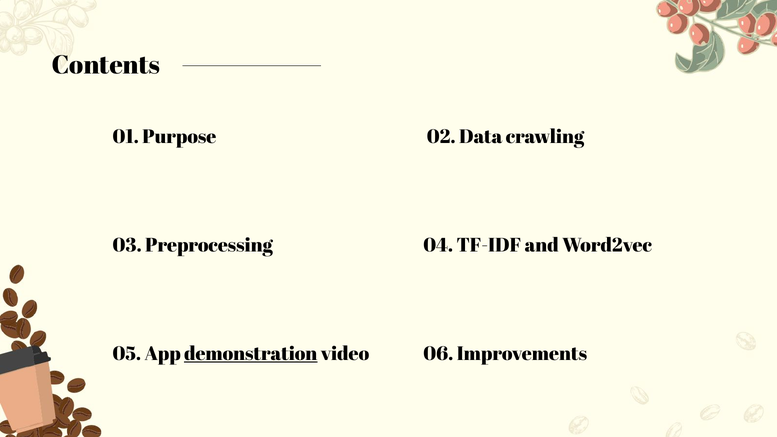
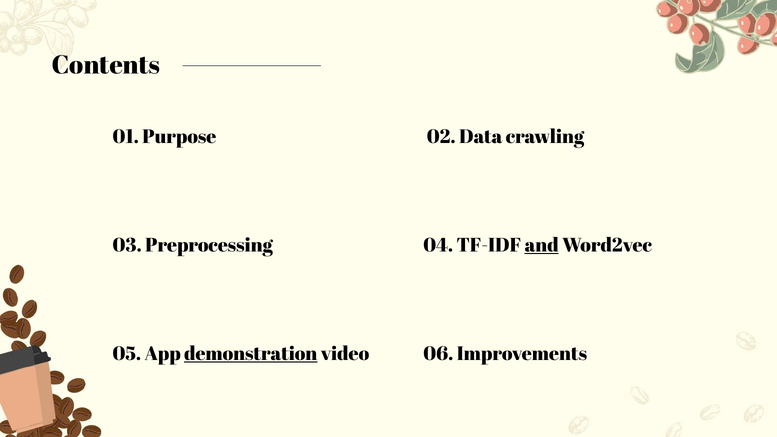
and underline: none -> present (542, 245)
